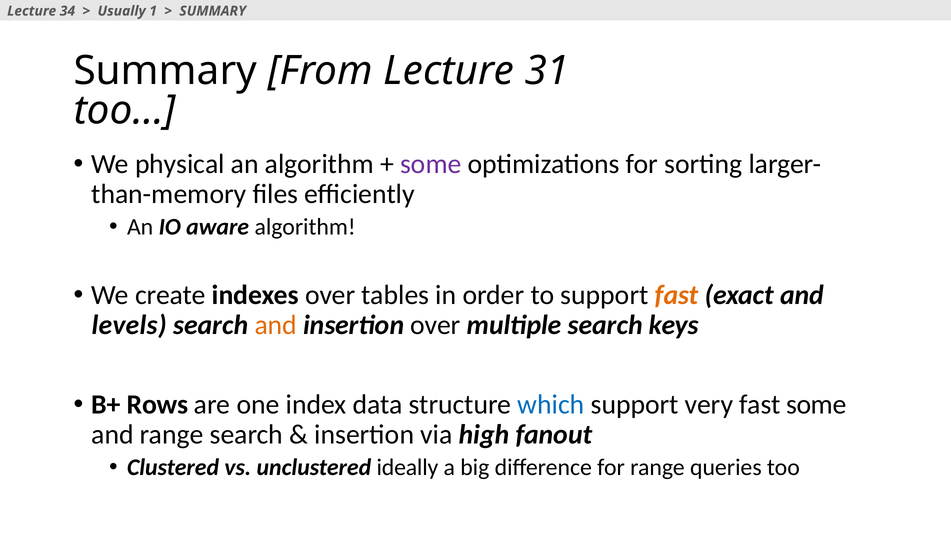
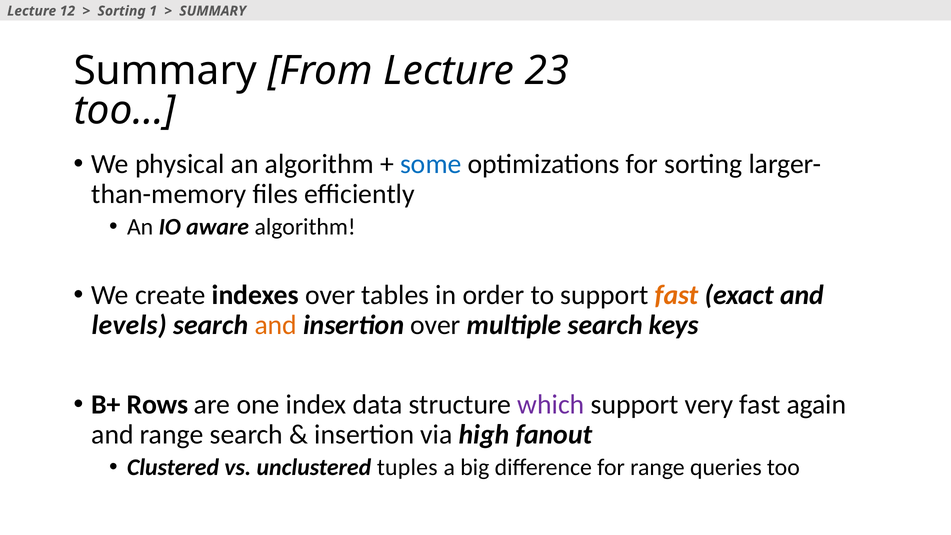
34: 34 -> 12 (67, 11)
Usually: Usually -> Sorting (122, 11)
31: 31 -> 23 (547, 71)
some colour: purple -> blue (431, 164)
which colour: blue -> purple (551, 404)
fast some: some -> again (816, 404)
ideally: ideally -> tuples (407, 467)
